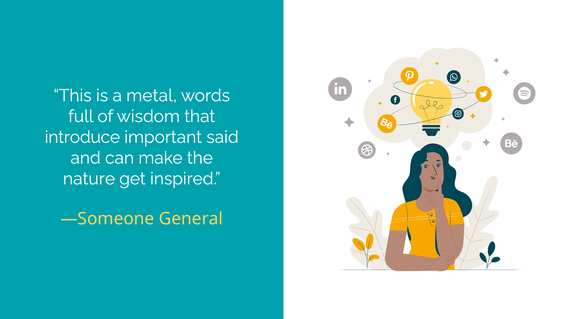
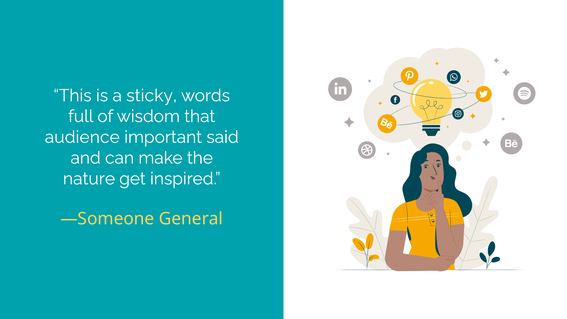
metal: metal -> sticky (152, 96)
introduce: introduce -> audience (82, 137)
